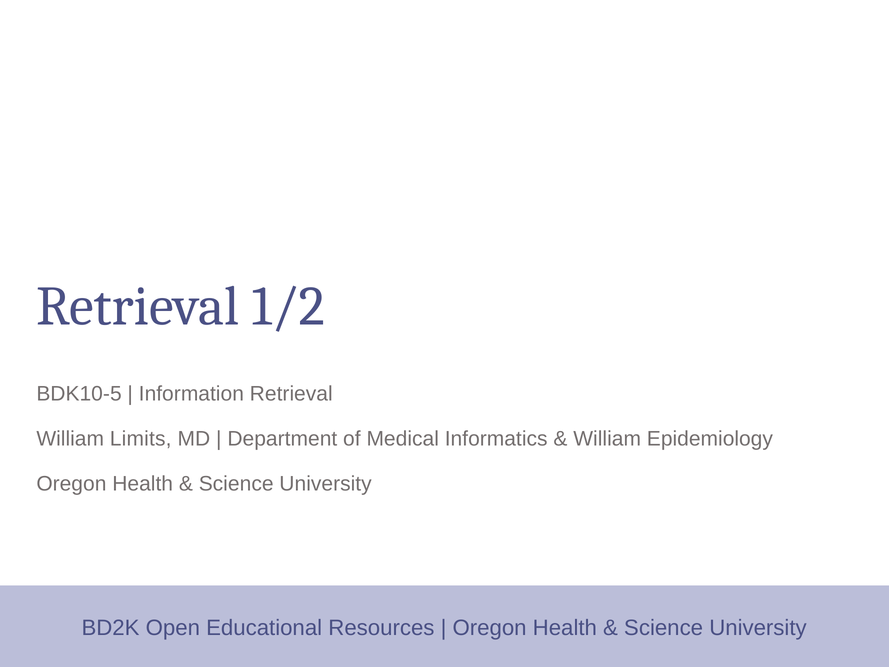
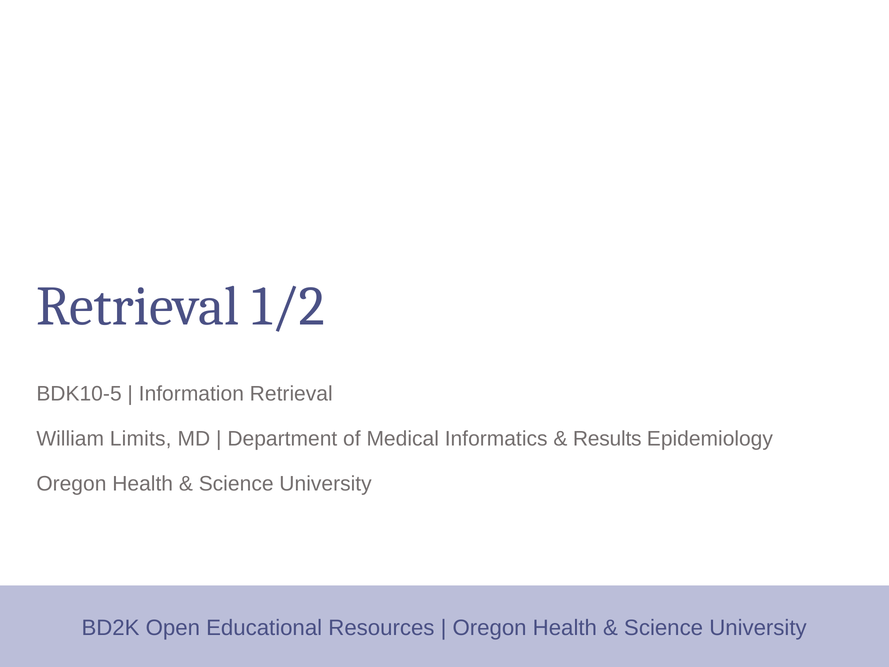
William: William -> Results (607, 438)
